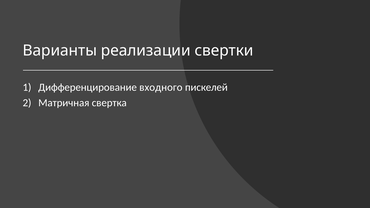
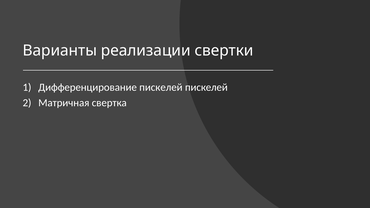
Дифференцирование входного: входного -> пискелей (161, 87)
